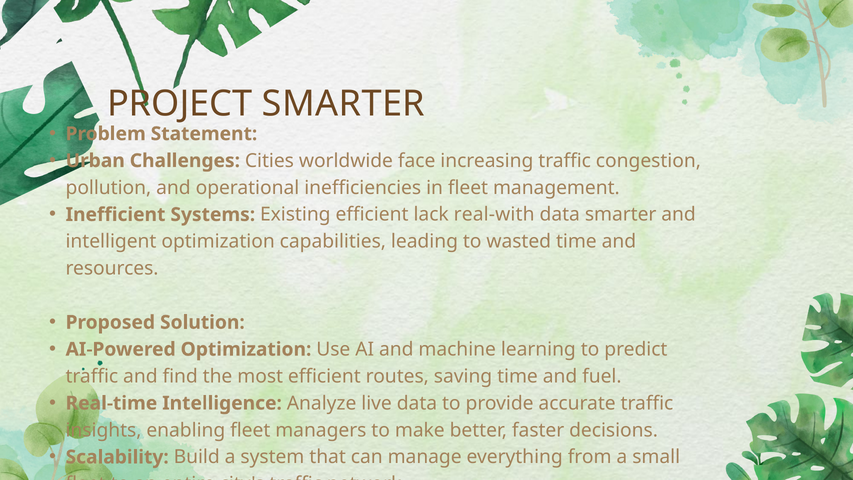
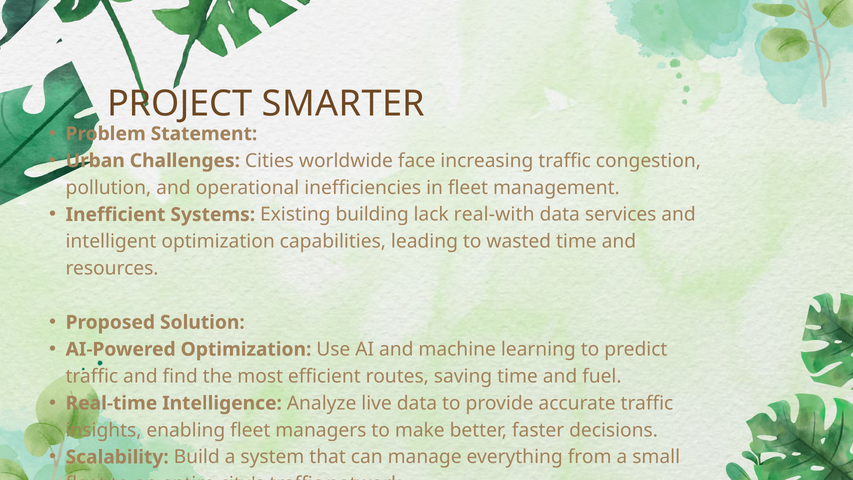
Existing efficient: efficient -> building (372, 215)
data smarter: smarter -> services (621, 215)
